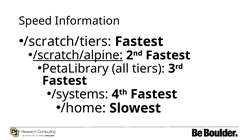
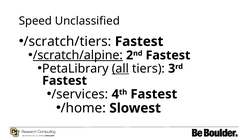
Information: Information -> Unclassified (87, 21)
all underline: none -> present (120, 68)
/systems: /systems -> /services (80, 94)
